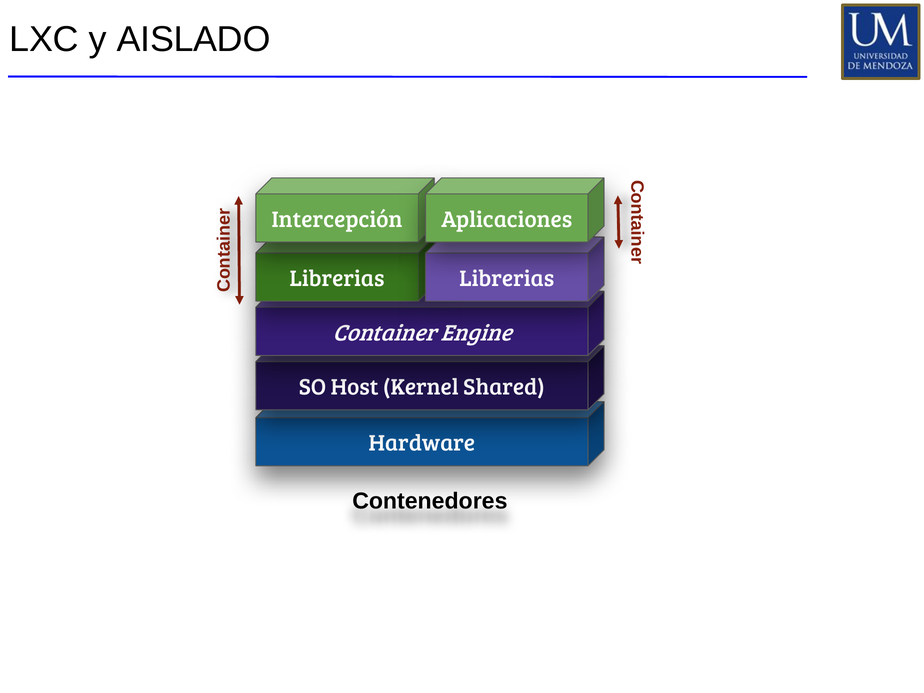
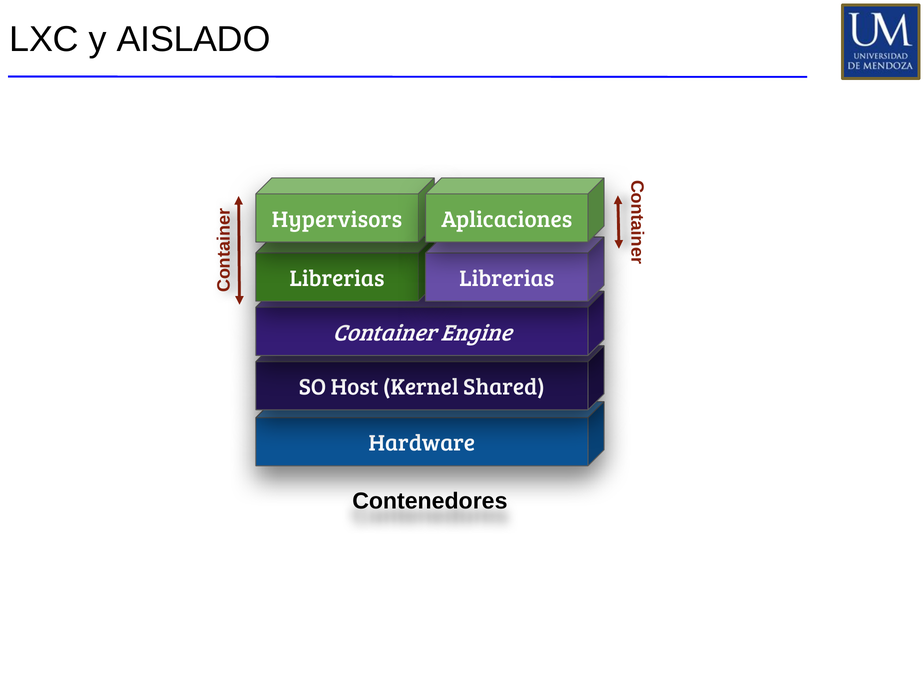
Intercepción: Intercepción -> Hypervisors (337, 220)
